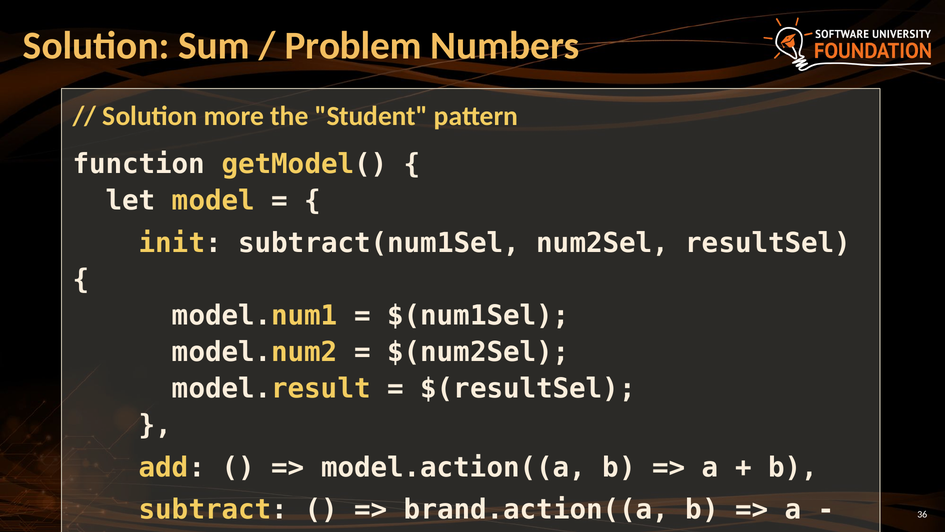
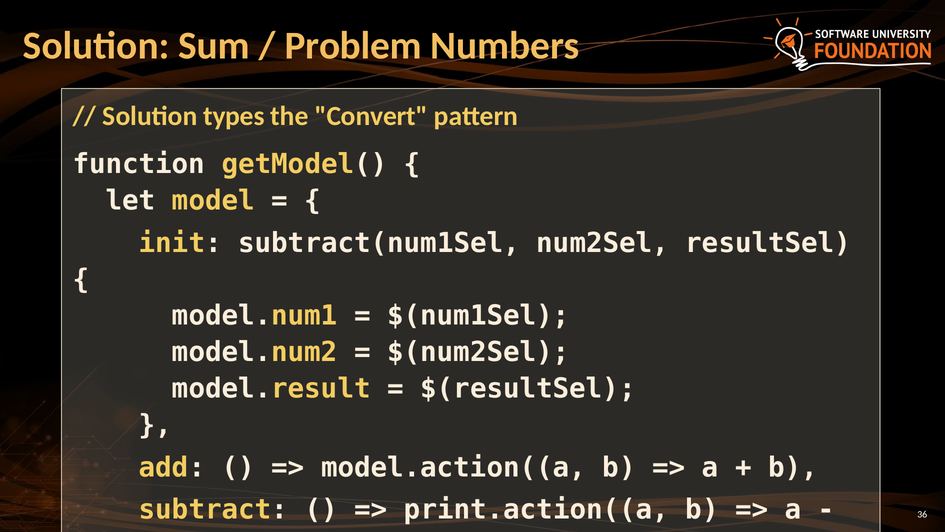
more: more -> types (234, 116)
Student: Student -> Convert (371, 116)
brand.action((a: brand.action((a -> print.action((a (536, 509)
